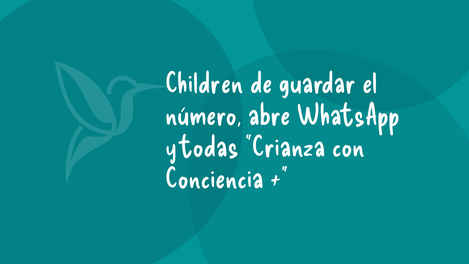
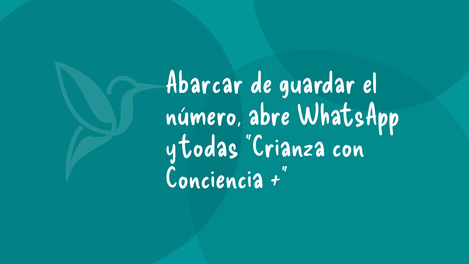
Children: Children -> Abarcar (205, 84)
